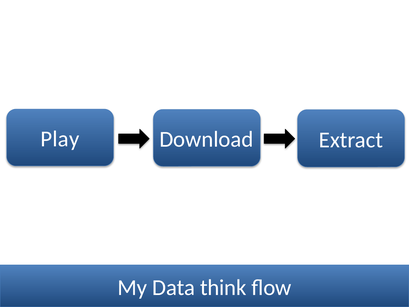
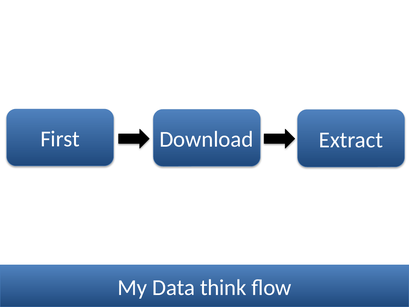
Play: Play -> First (60, 139)
